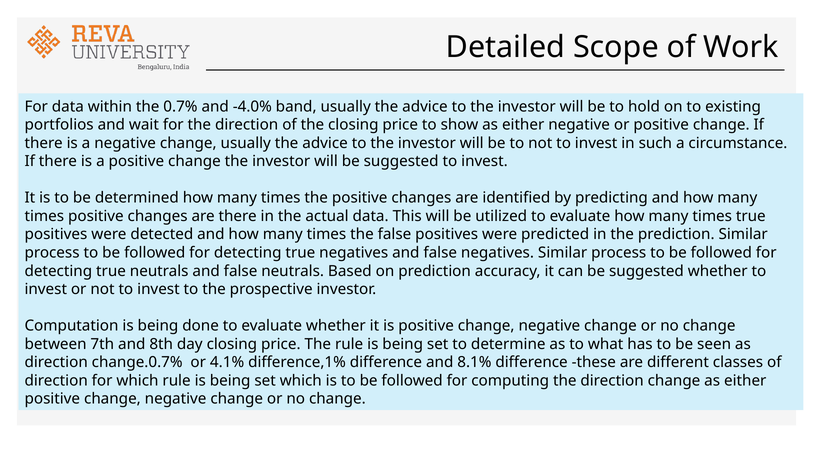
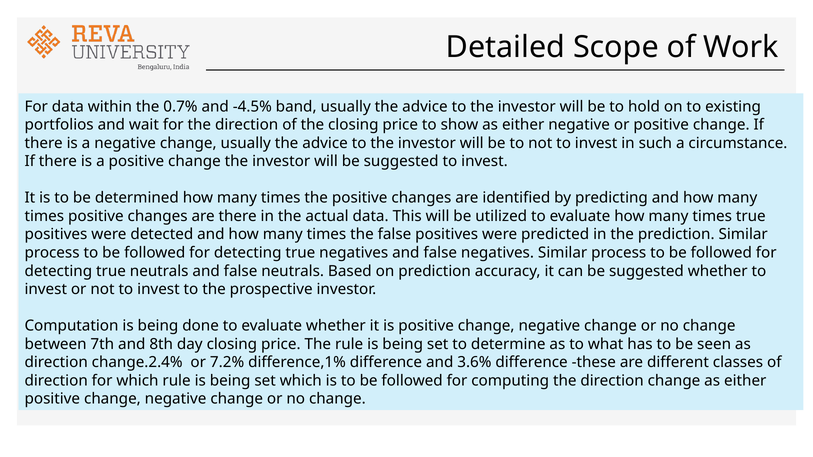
-4.0%: -4.0% -> -4.5% (252, 107)
change.0.7%: change.0.7% -> change.2.4% (137, 363)
4.1%: 4.1% -> 7.2% (227, 363)
8.1%: 8.1% -> 3.6% (474, 363)
